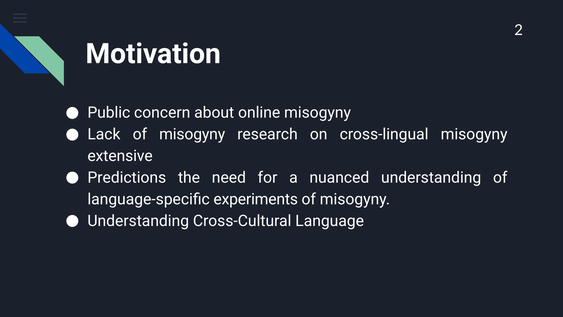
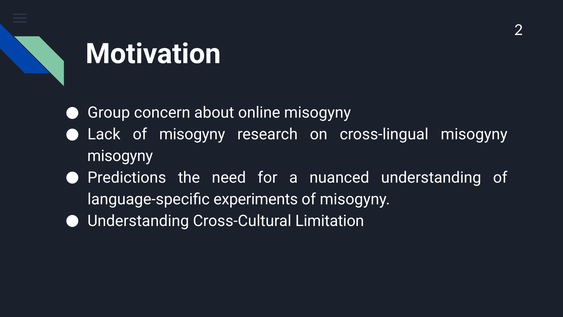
Public: Public -> Group (109, 113)
extensive: extensive -> misogyny (120, 156)
Language: Language -> Limitation (330, 221)
